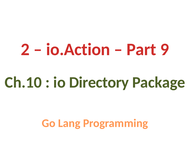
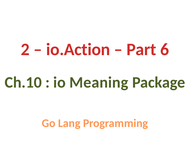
9: 9 -> 6 (165, 49)
Directory: Directory -> Meaning (99, 82)
